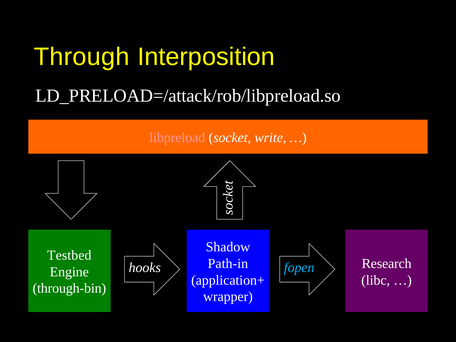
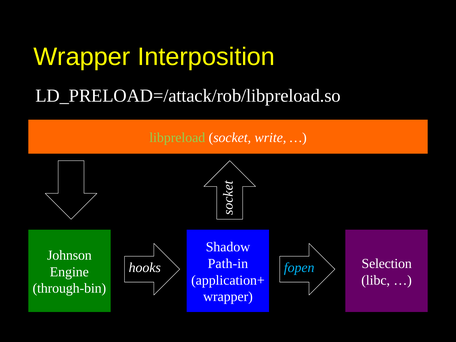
Through: Through -> Wrapper (82, 57)
libpreload colour: pink -> light green (177, 138)
Testbed: Testbed -> Johnson (69, 256)
Research: Research -> Selection (387, 264)
